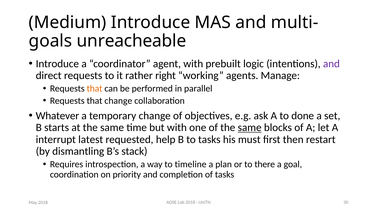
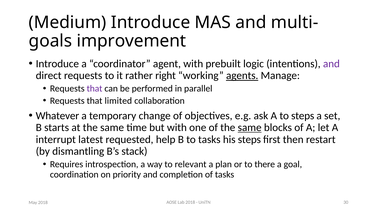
unreacheable: unreacheable -> improvement (131, 41)
agents underline: none -> present (242, 76)
that colour: orange -> purple (95, 89)
that change: change -> limited (118, 101)
to done: done -> steps (303, 116)
his must: must -> steps (249, 139)
timeline: timeline -> relevant (191, 164)
